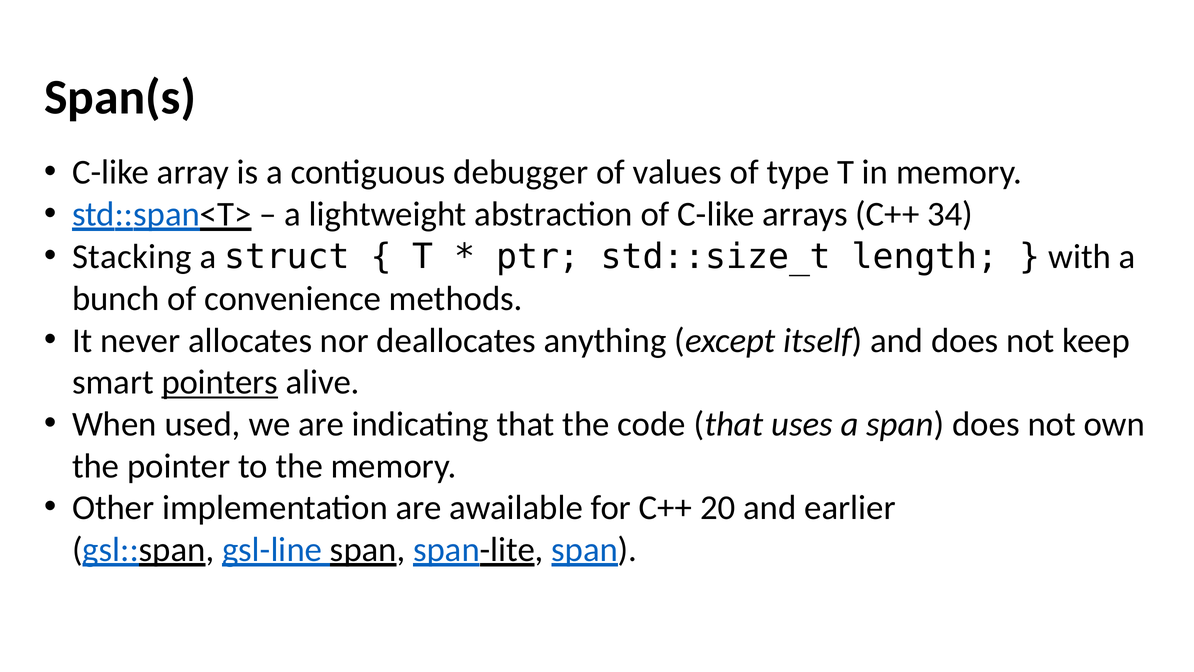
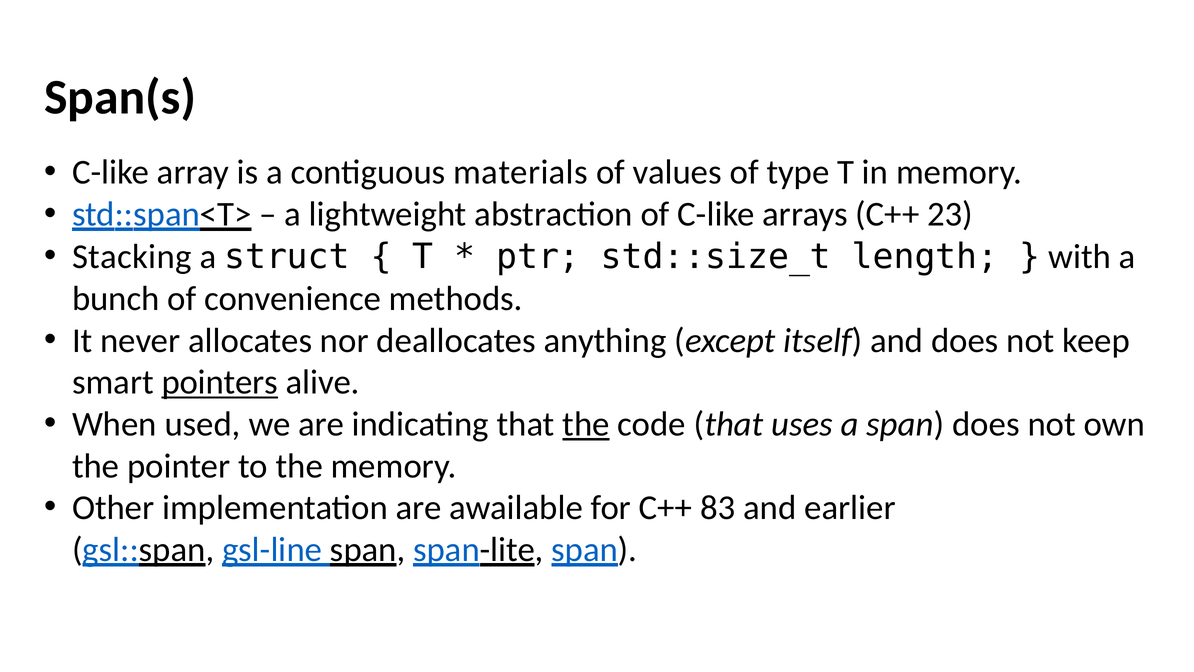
debugger: debugger -> materials (521, 172)
34: 34 -> 23 (950, 214)
the underline: none -> present (586, 424)
20: 20 -> 83 (718, 508)
